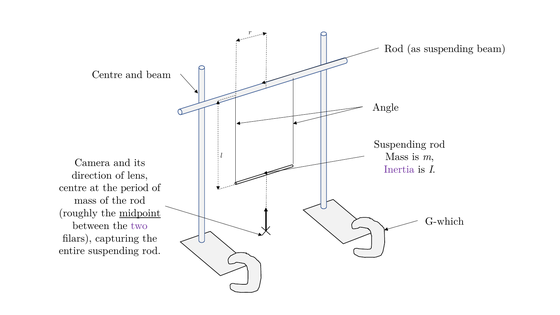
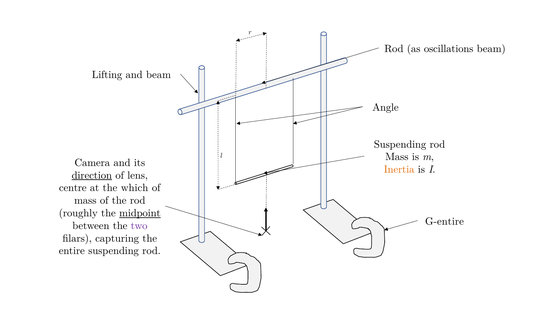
as suspending: suspending -> oscillations (449, 49)
Centre: Centre -> Lifting (107, 75)
Inertia colour: purple -> orange (399, 169)
direction underline: none -> present (92, 175)
period: period -> which (135, 188)
G-which: G-which -> G-entire (444, 221)
